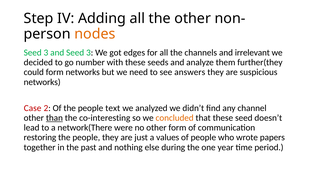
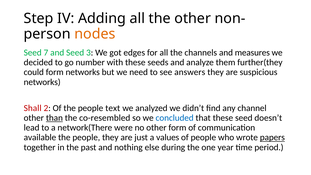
3: 3 -> 7 (46, 53)
irrelevant: irrelevant -> measures (252, 53)
Case: Case -> Shall (33, 108)
co-interesting: co-interesting -> co-resembled (105, 118)
concluded colour: orange -> blue (175, 118)
restoring: restoring -> available (40, 137)
papers underline: none -> present (272, 137)
